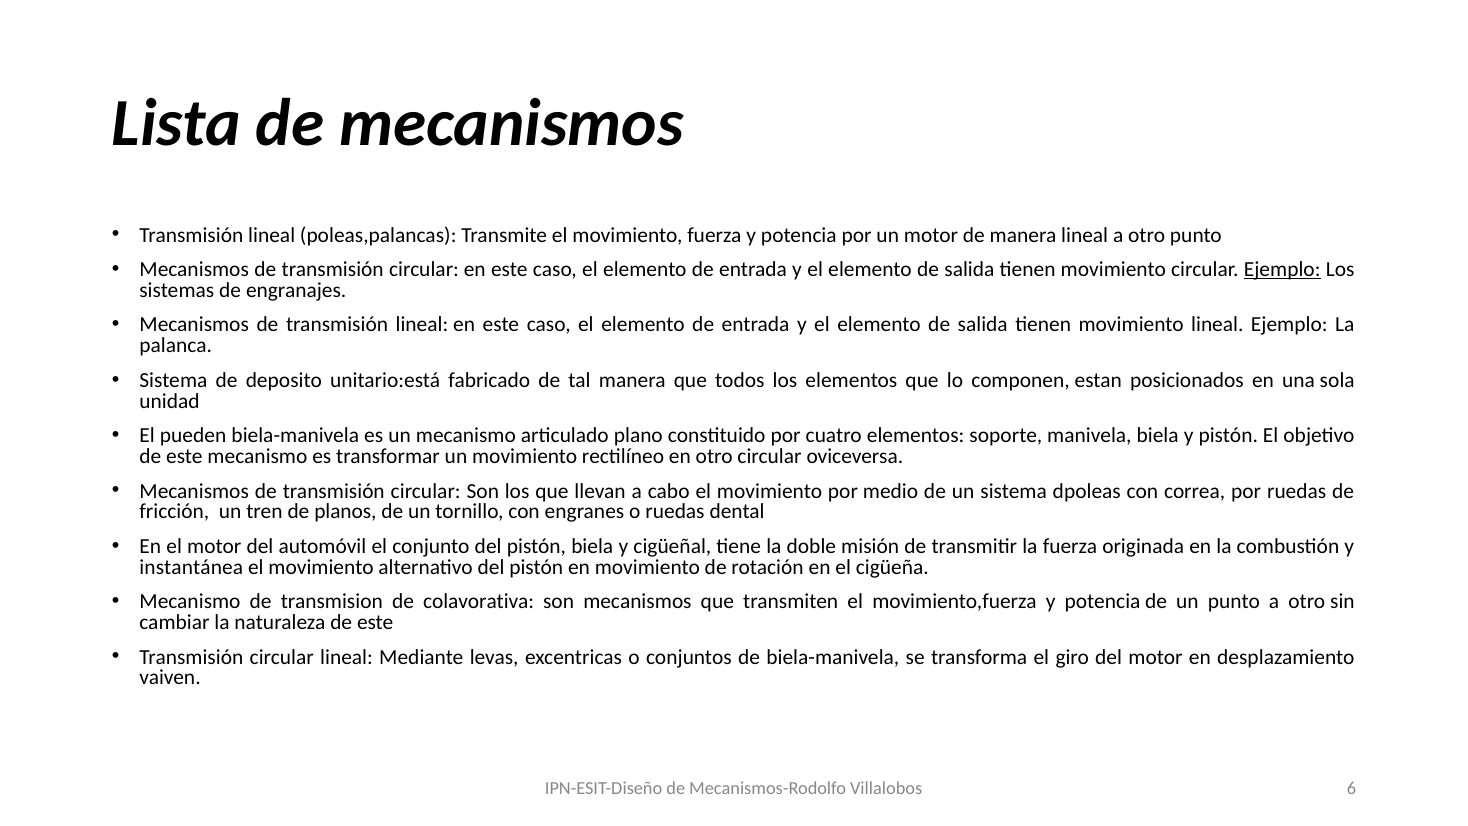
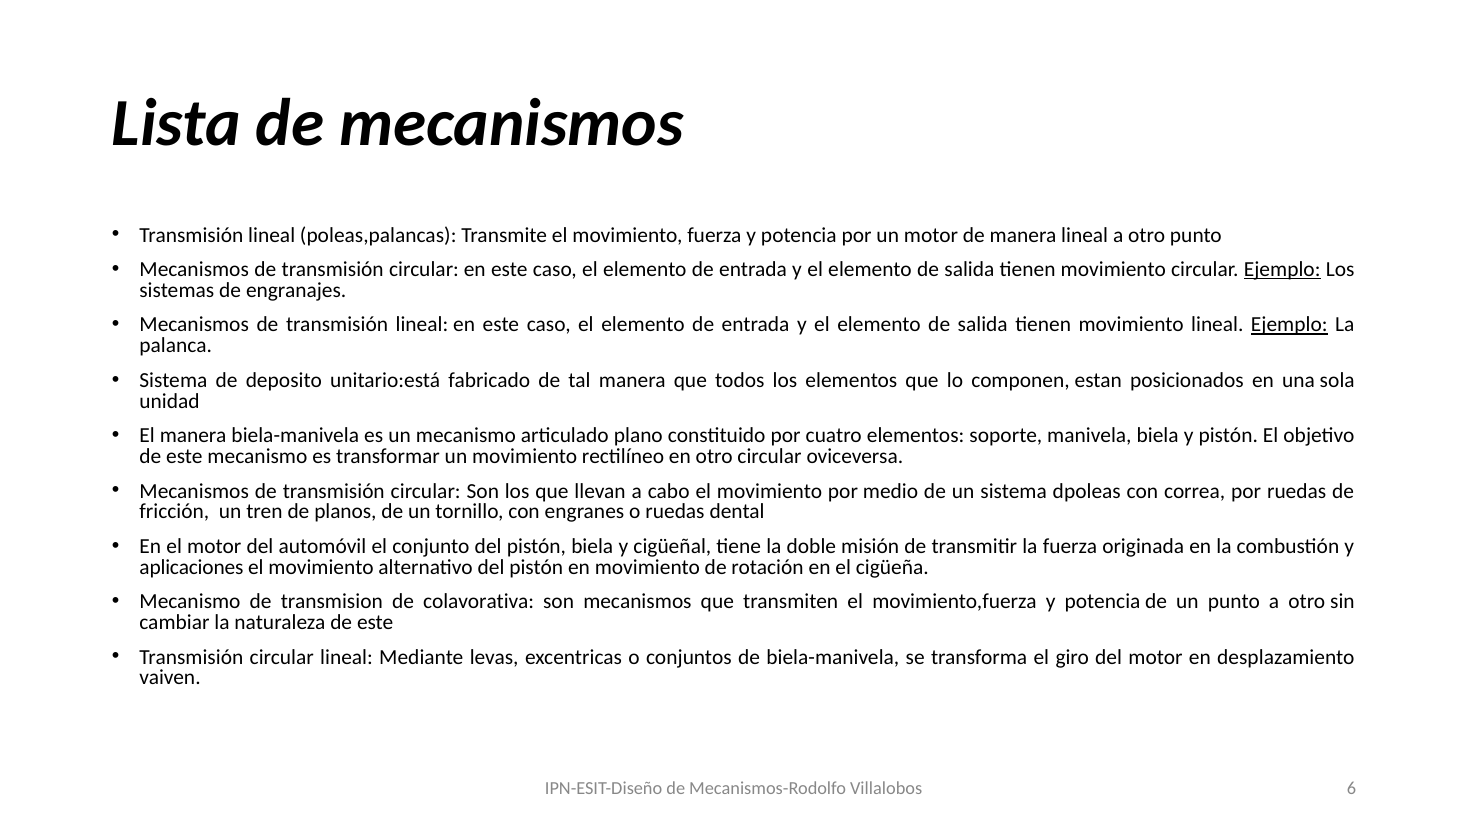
Ejemplo underline: none -> present (1289, 325)
El pueden: pueden -> manera (193, 435)
instantánea: instantánea -> aplicaciones (191, 567)
